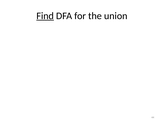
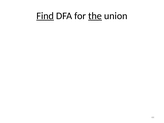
the underline: none -> present (95, 16)
